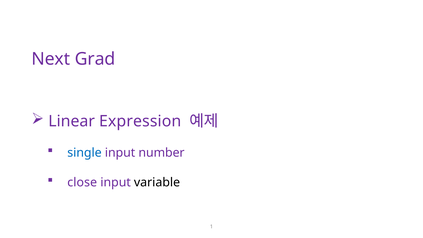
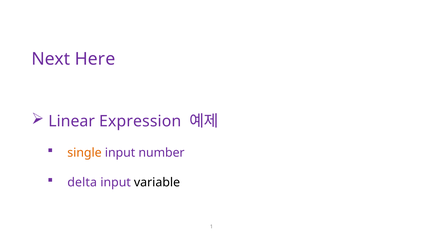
Grad: Grad -> Here (95, 59)
single colour: blue -> orange (84, 153)
close: close -> delta (82, 182)
